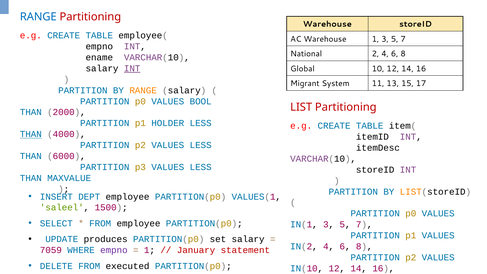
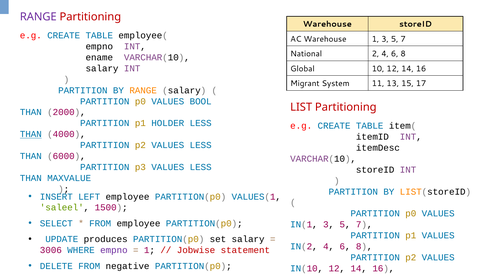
RANGE colour: blue -> purple (38, 17)
INT underline: present -> none (132, 68)
DEPT: DEPT -> LEFT (89, 197)
7059: 7059 -> 3006 (51, 250)
January: January -> Jobwise (196, 250)
executed: executed -> negative (128, 266)
